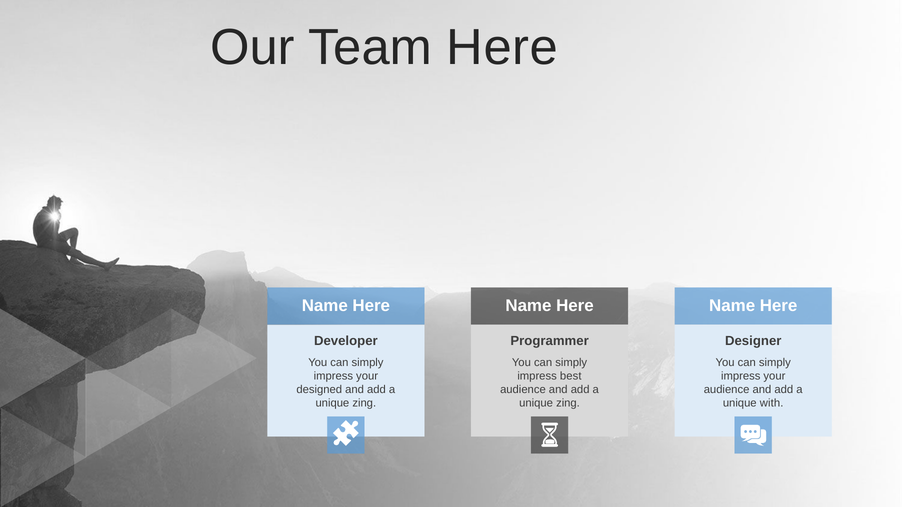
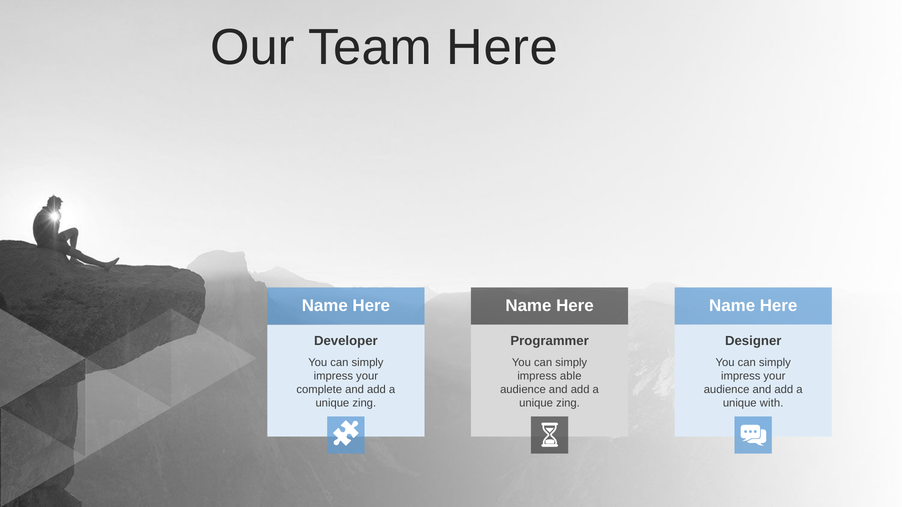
best: best -> able (571, 377)
designed: designed -> complete (319, 390)
